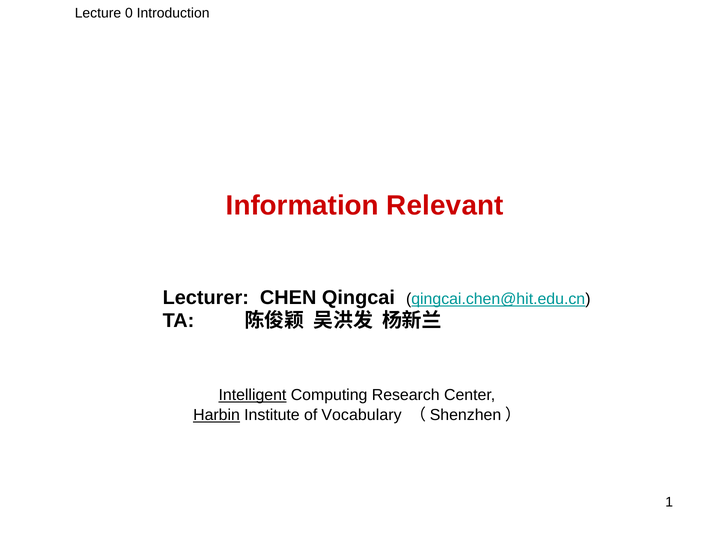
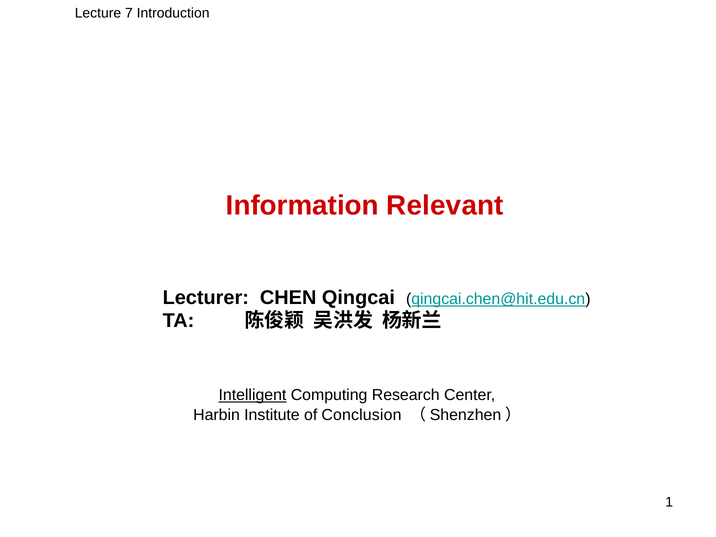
0: 0 -> 7 (129, 13)
Harbin underline: present -> none (217, 415)
Vocabulary: Vocabulary -> Conclusion (361, 415)
